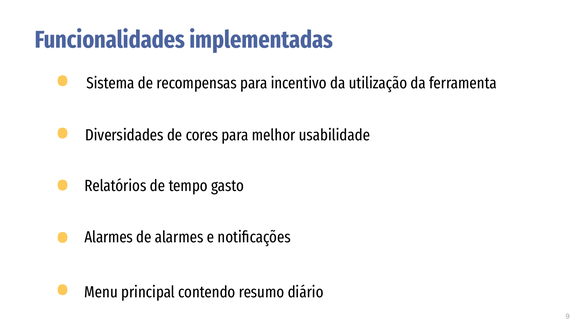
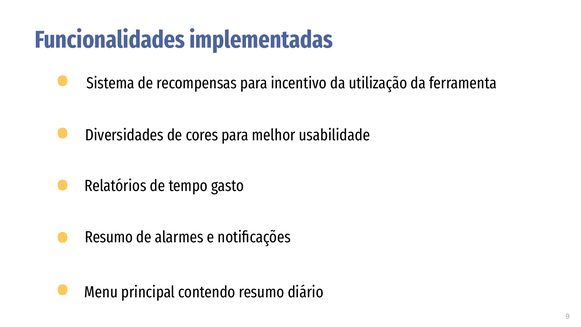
Alarmes: Alarmes -> Resumo (109, 237)
